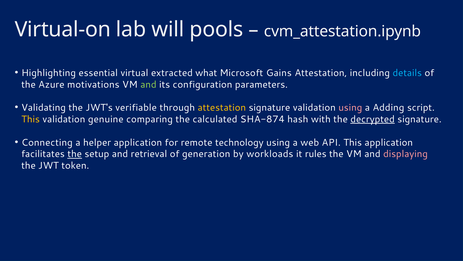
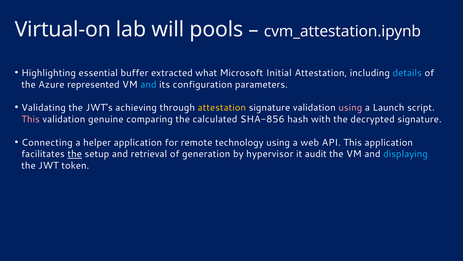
virtual: virtual -> buffer (134, 73)
Gains: Gains -> Initial (279, 73)
motivations: motivations -> represented (93, 84)
and colour: light green -> light blue (148, 84)
verifiable: verifiable -> achieving (136, 107)
Adding: Adding -> Launch (388, 107)
This colour: yellow -> pink (31, 119)
SHA-874: SHA-874 -> SHA-856 (262, 119)
decrypted underline: present -> none (373, 119)
workloads: workloads -> hypervisor (270, 154)
rules: rules -> audit (316, 154)
displaying colour: pink -> light blue (406, 154)
